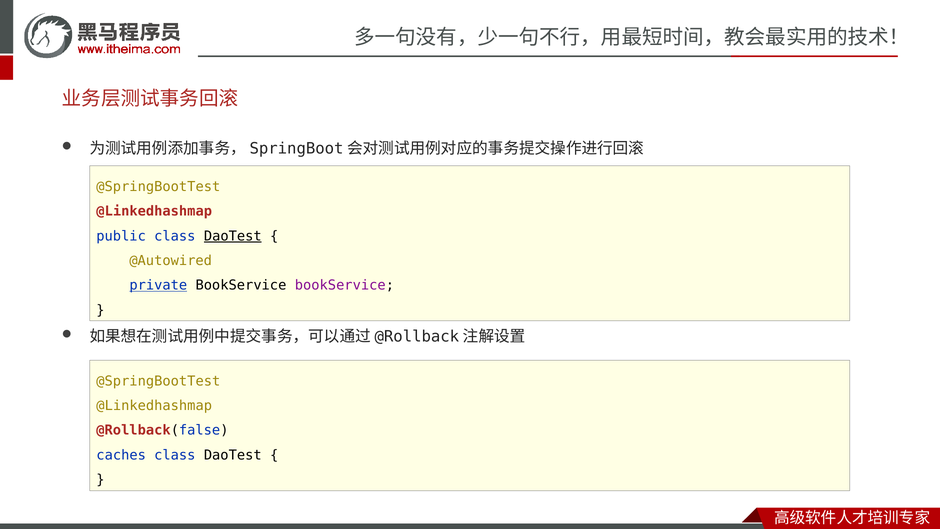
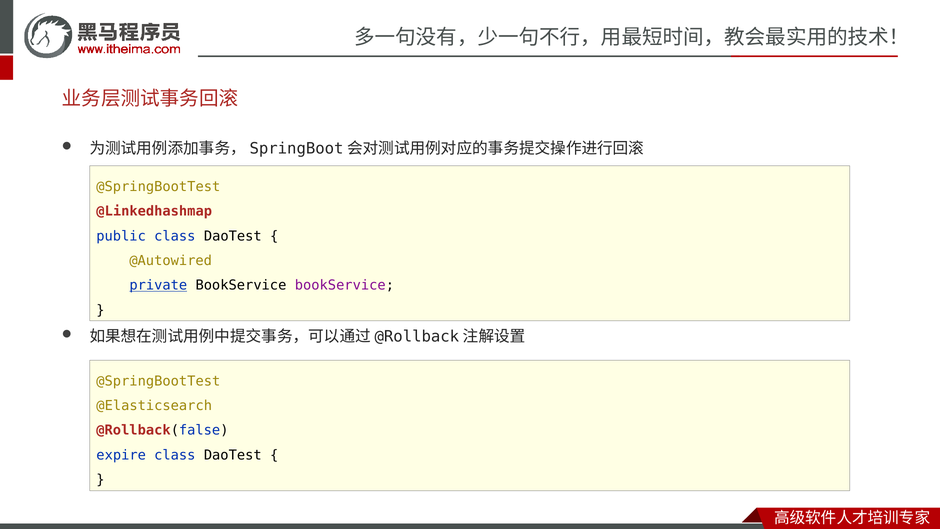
DaoTest underline: present -> none (233, 236)
@Linkedhashmap: @Linkedhashmap -> @Elasticsearch (154, 406)
caches: caches -> expire (121, 455)
